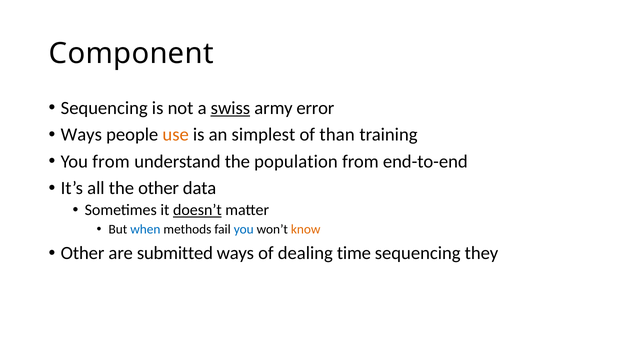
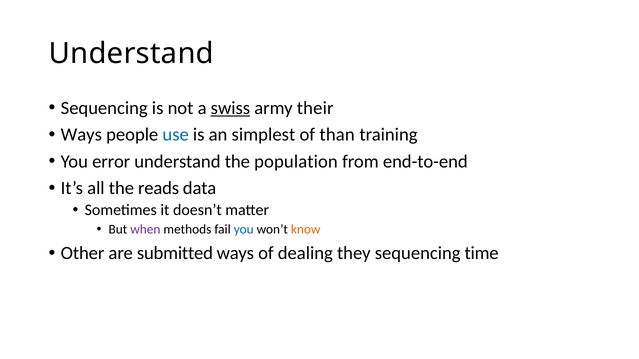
Component: Component -> Understand (131, 54)
error: error -> their (315, 108)
use colour: orange -> blue (176, 135)
You from: from -> error (111, 162)
the other: other -> reads (159, 188)
doesn’t underline: present -> none (197, 210)
when colour: blue -> purple (145, 230)
time: time -> they (354, 253)
they: they -> time (482, 253)
